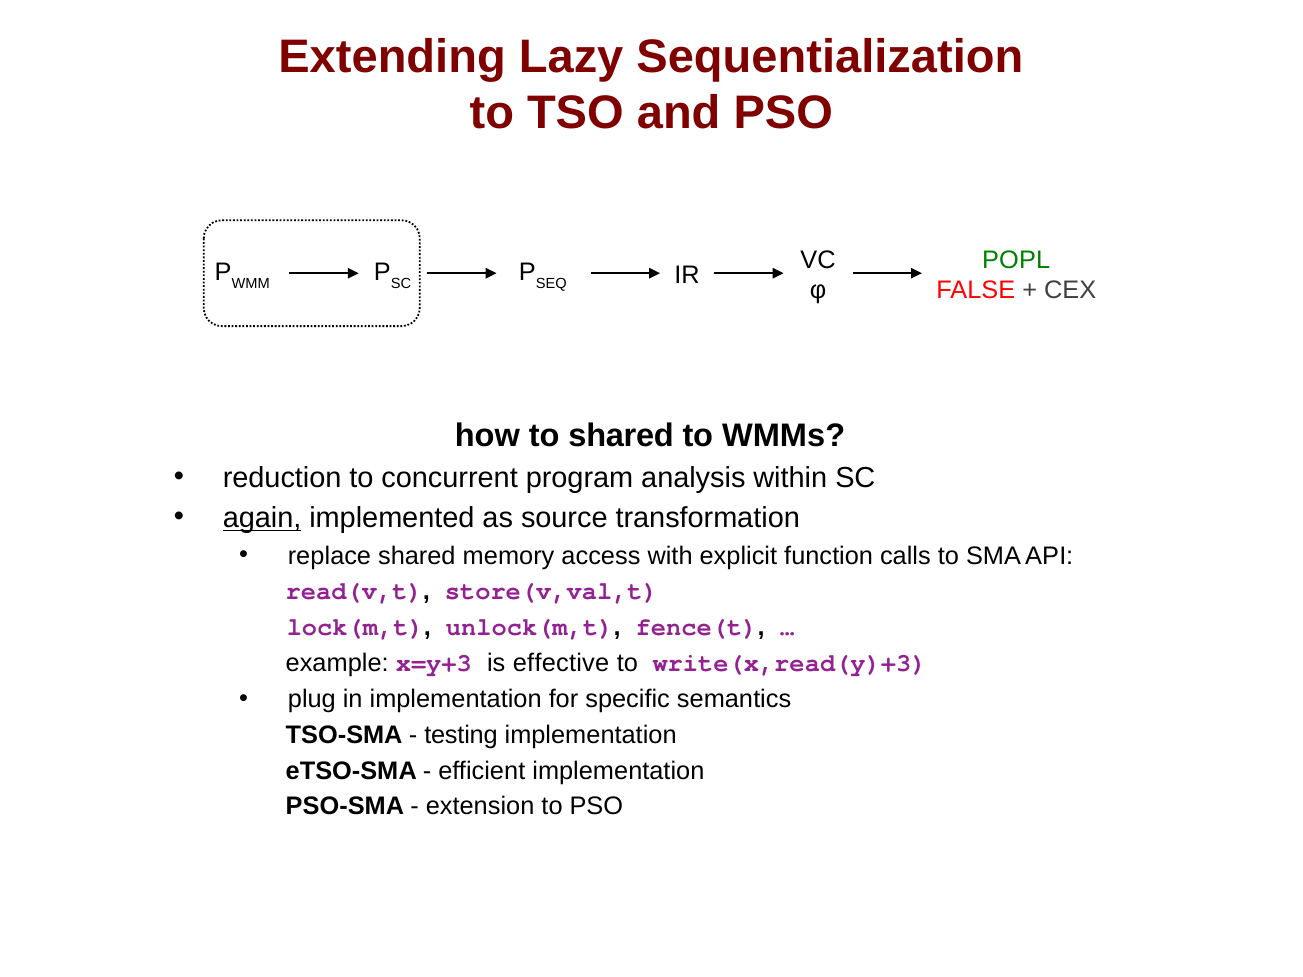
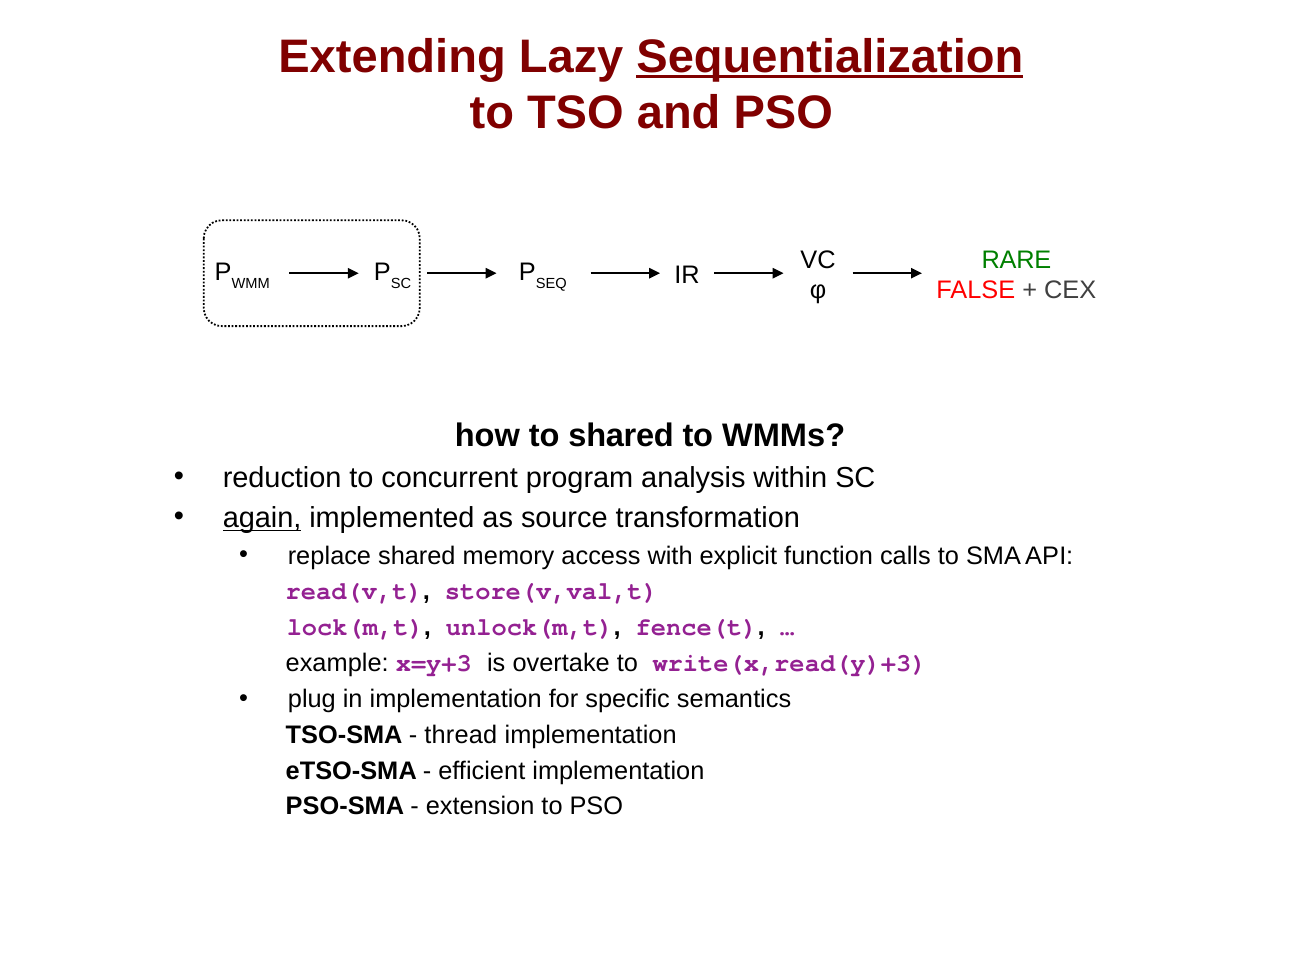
Sequentialization underline: none -> present (830, 56)
POPL: POPL -> RARE (1016, 260)
effective: effective -> overtake (561, 663)
testing: testing -> thread (461, 735)
